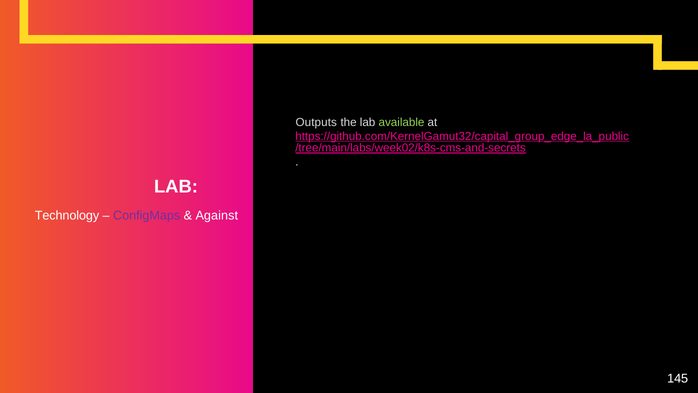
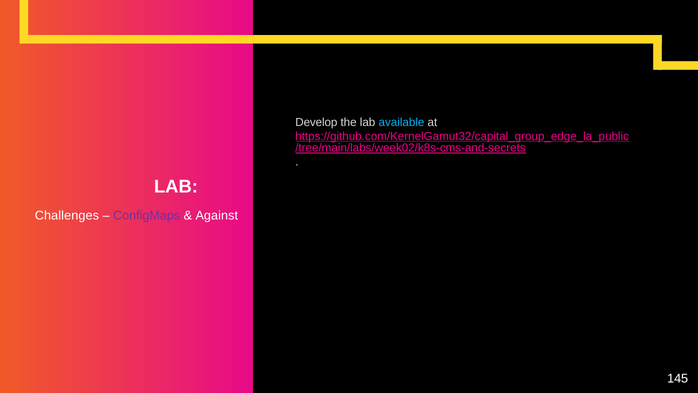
Outputs: Outputs -> Develop (316, 122)
available colour: light green -> light blue (401, 122)
Technology: Technology -> Challenges (67, 215)
